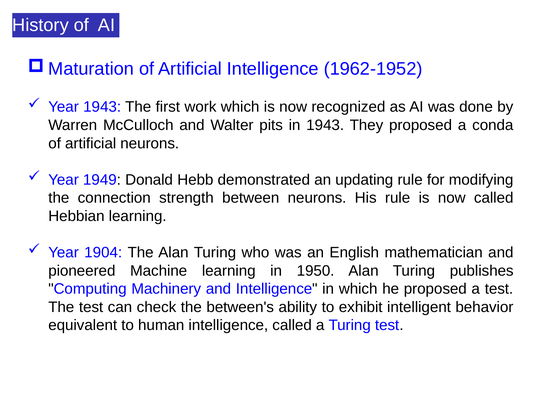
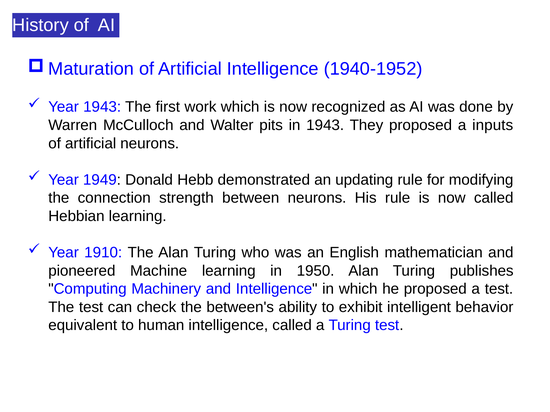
1962-1952: 1962-1952 -> 1940-1952 (373, 69)
conda: conda -> inputs (493, 125)
1904: 1904 -> 1910 (103, 253)
